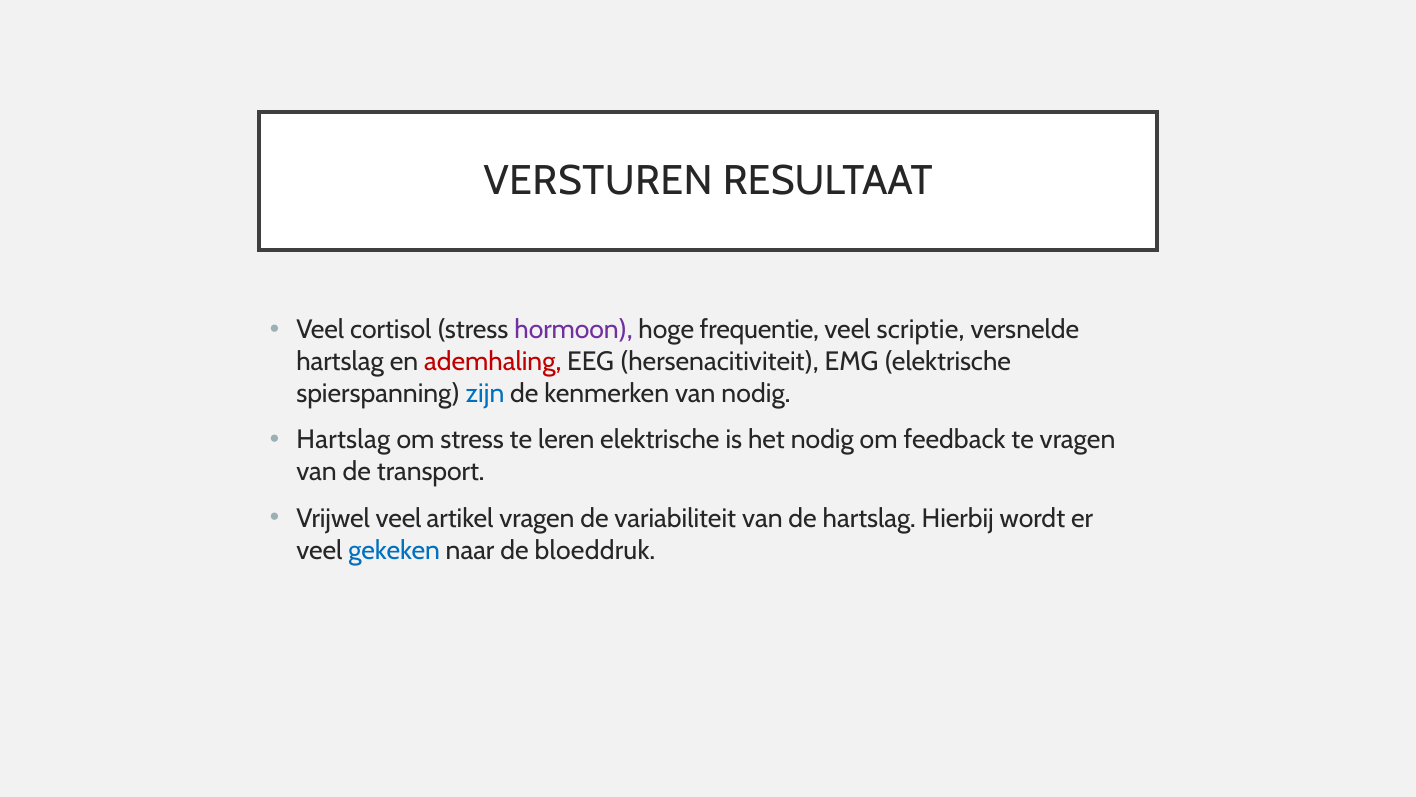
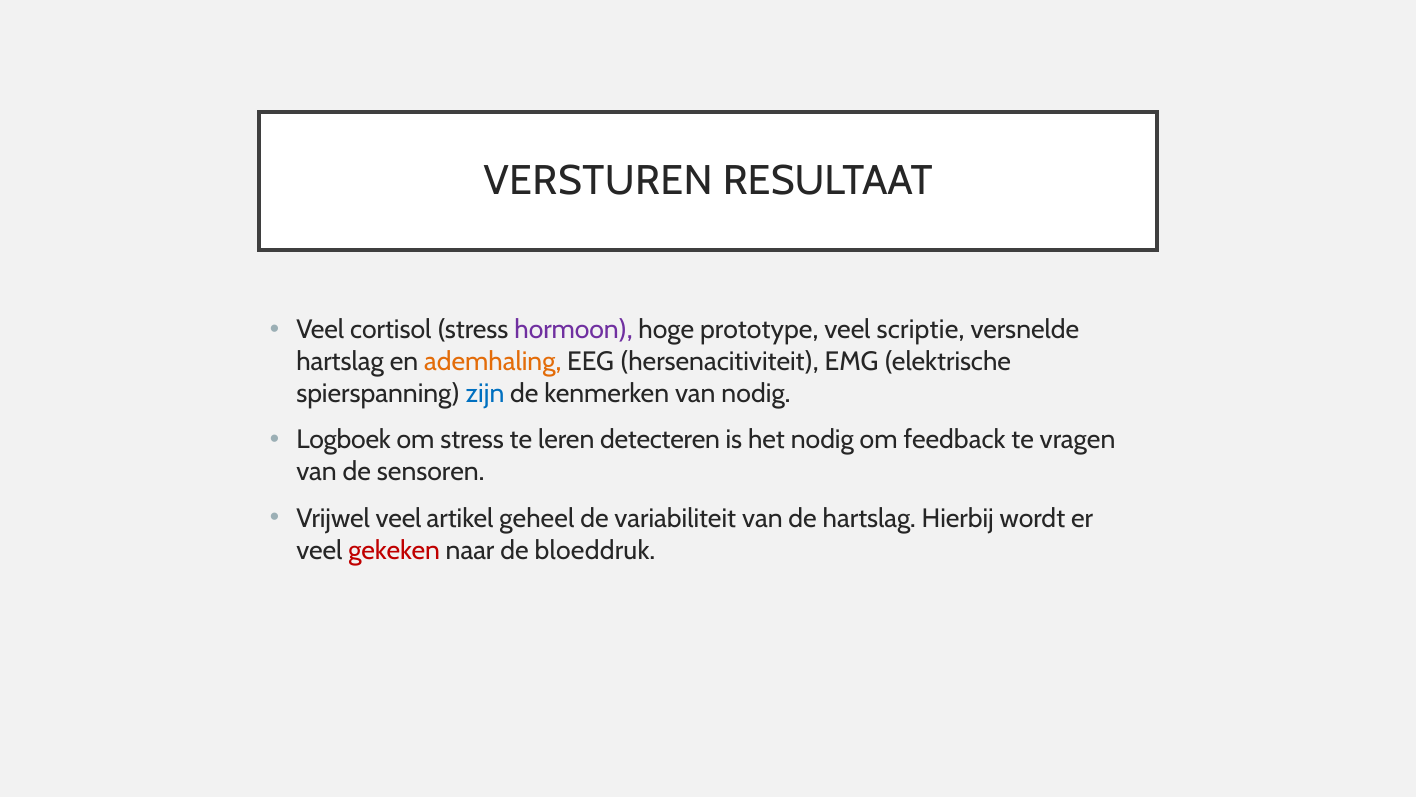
frequentie: frequentie -> prototype (759, 329)
ademhaling colour: red -> orange (493, 361)
Hartslag: Hartslag -> Logboek (344, 440)
leren elektrische: elektrische -> detecteren (660, 440)
transport: transport -> sensoren (431, 472)
artikel vragen: vragen -> geheel (537, 518)
gekeken colour: blue -> red (394, 550)
